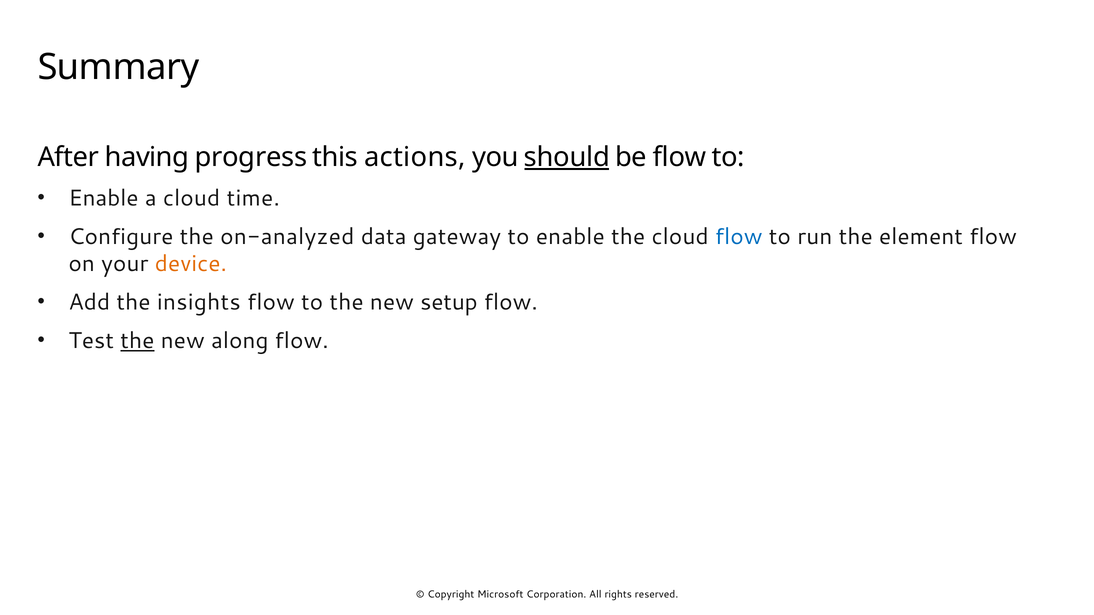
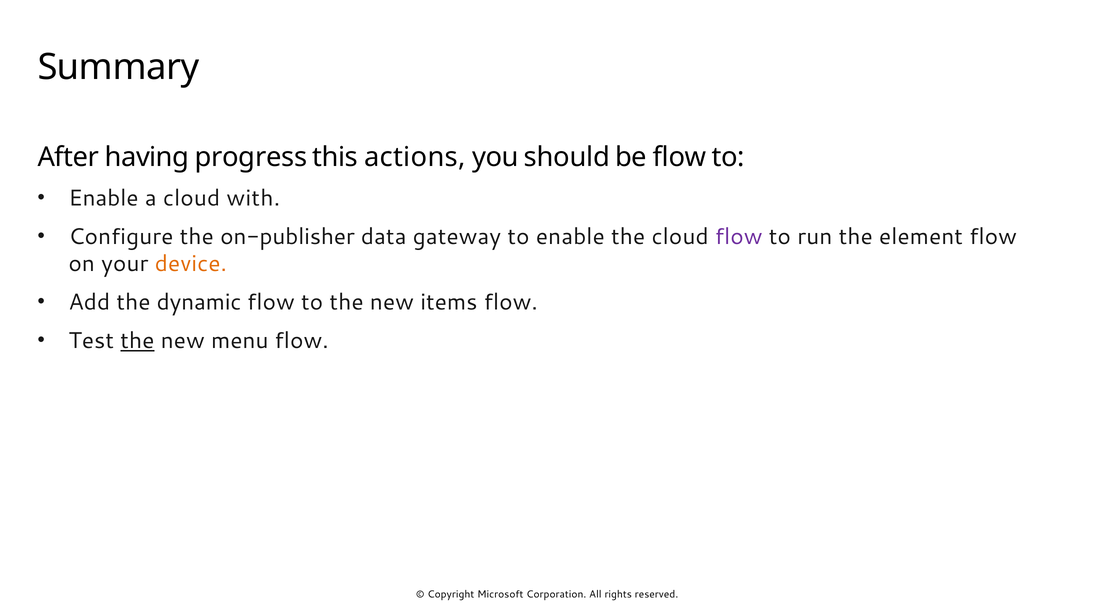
should underline: present -> none (567, 157)
time: time -> with (253, 198)
on-analyzed: on-analyzed -> on-publisher (287, 237)
flow colour: blue -> purple (739, 237)
insights: insights -> dynamic (199, 303)
setup: setup -> items (449, 303)
along: along -> menu (240, 341)
